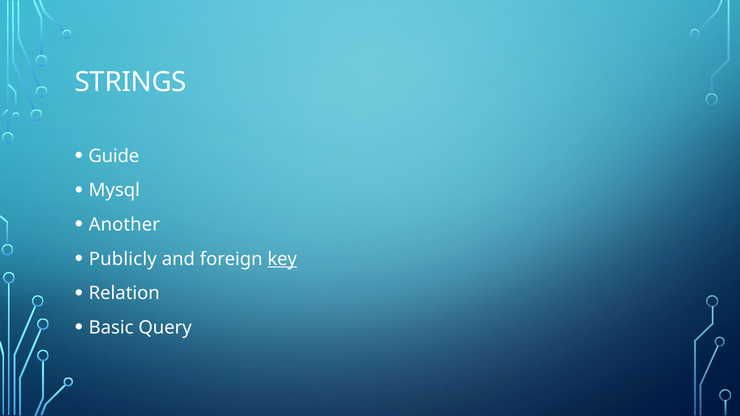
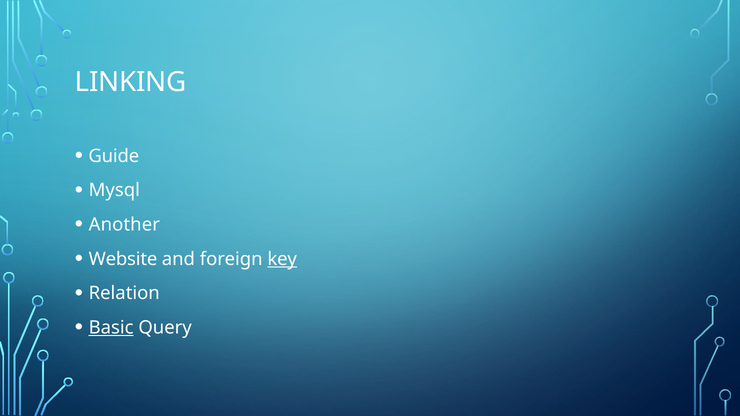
STRINGS: STRINGS -> LINKING (131, 82)
Publicly: Publicly -> Website (123, 259)
Basic underline: none -> present (111, 328)
